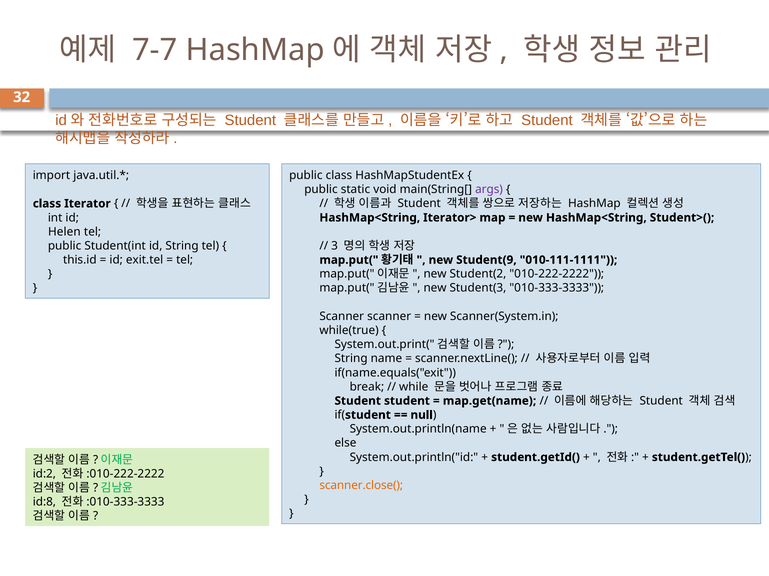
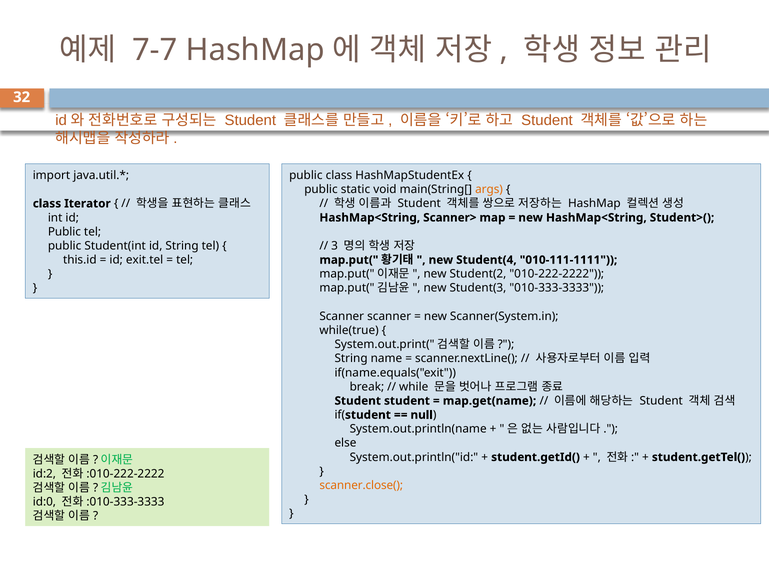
args colour: purple -> orange (489, 190)
Iterator>: Iterator> -> Scanner> (450, 218)
Helen: Helen -> Public (64, 232)
Student(9: Student(9 -> Student(4 (486, 260)
id:8: id:8 -> id:0 (44, 503)
